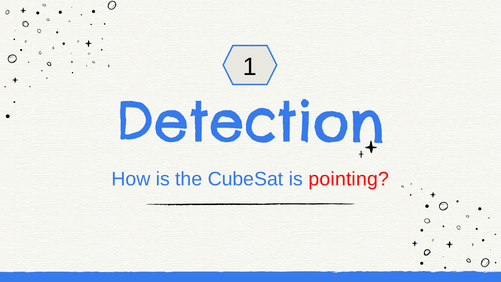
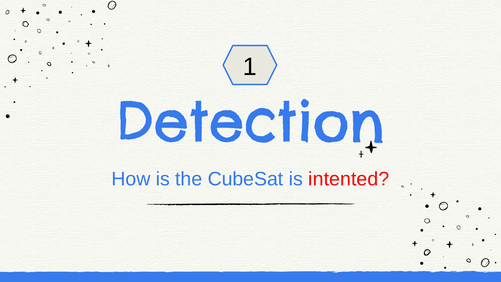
pointing: pointing -> intented (349, 179)
